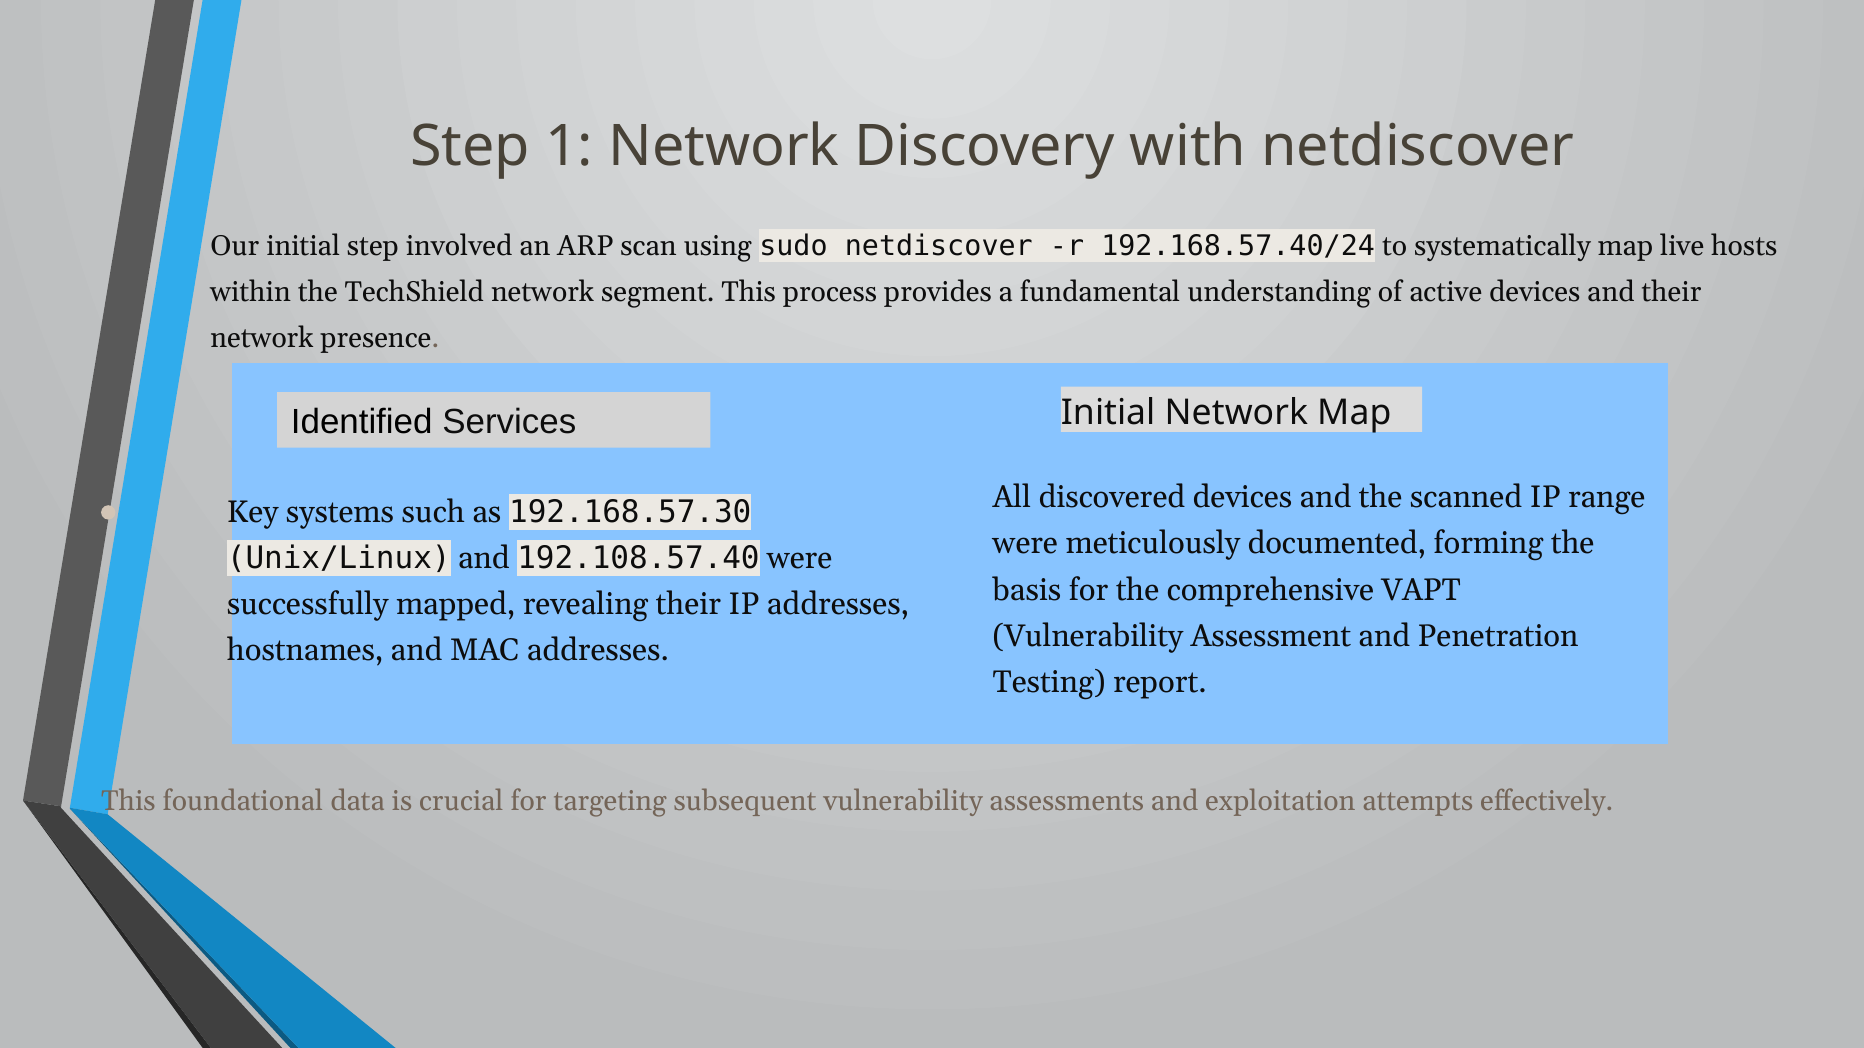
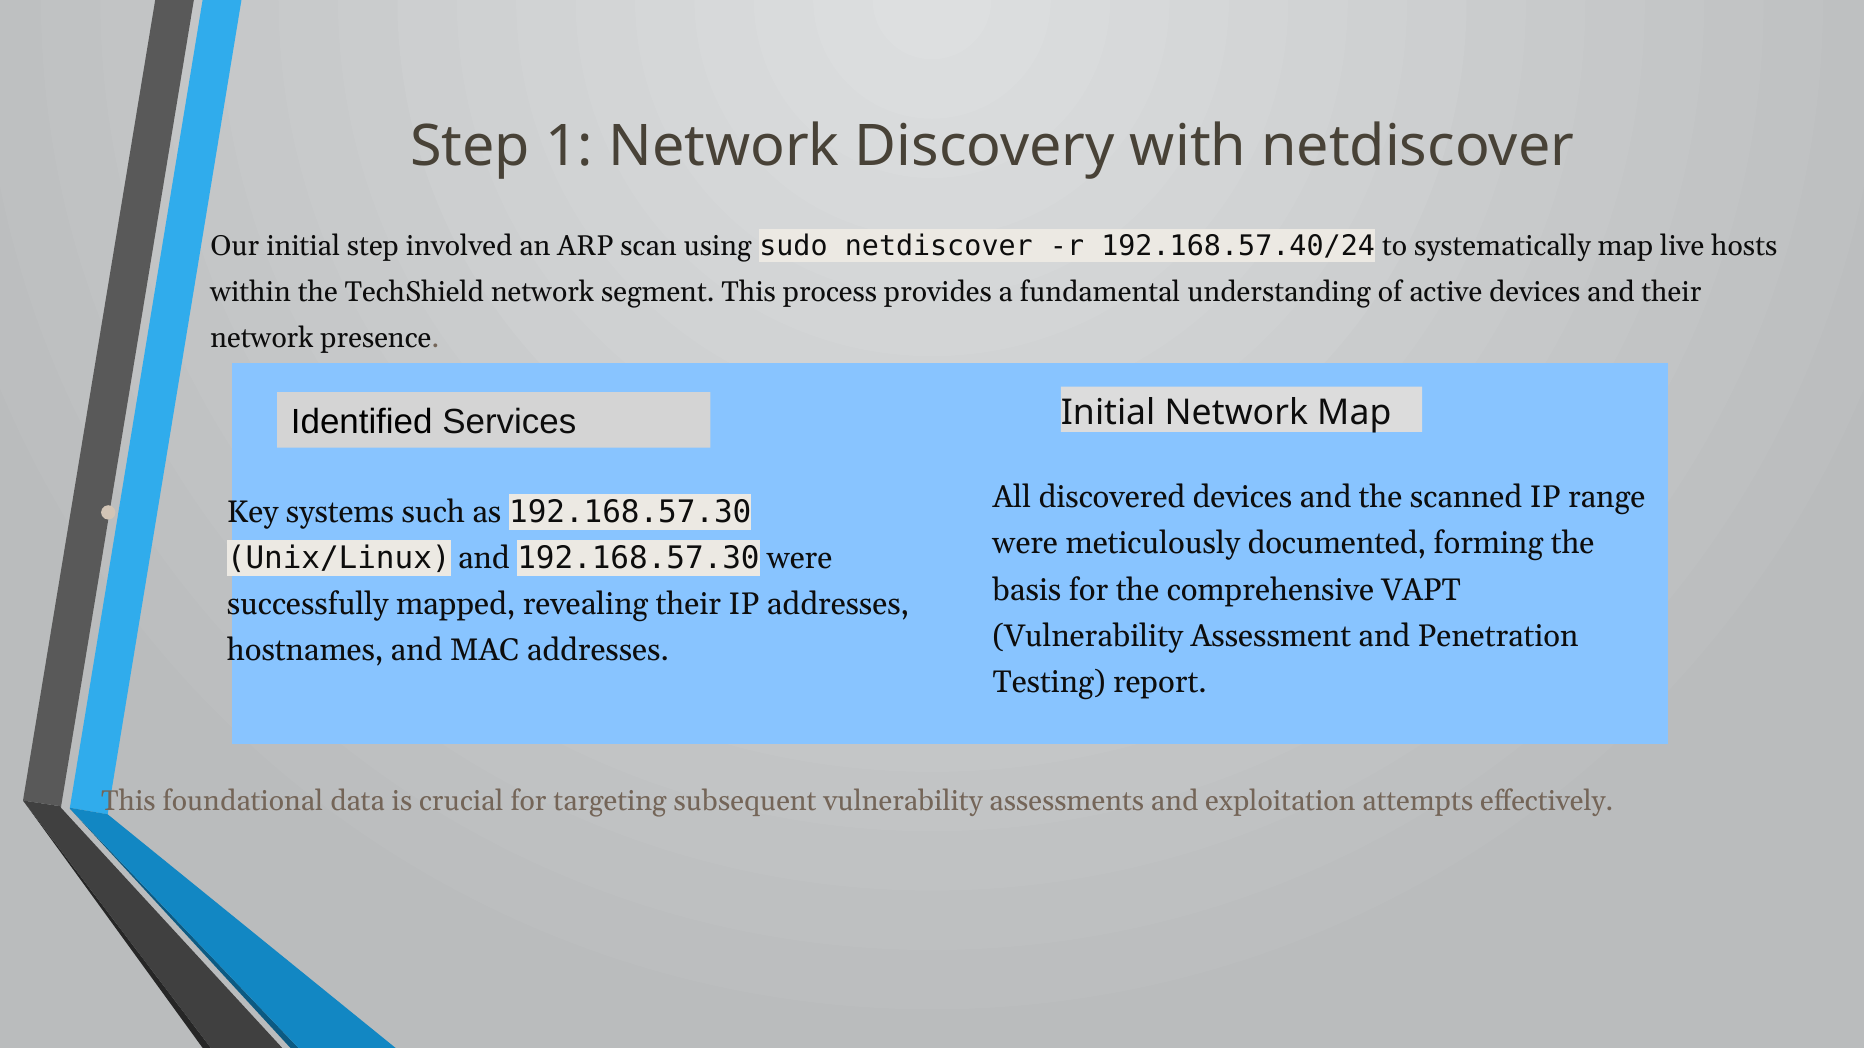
and 192.108.57.40: 192.108.57.40 -> 192.168.57.30 (638, 559)
